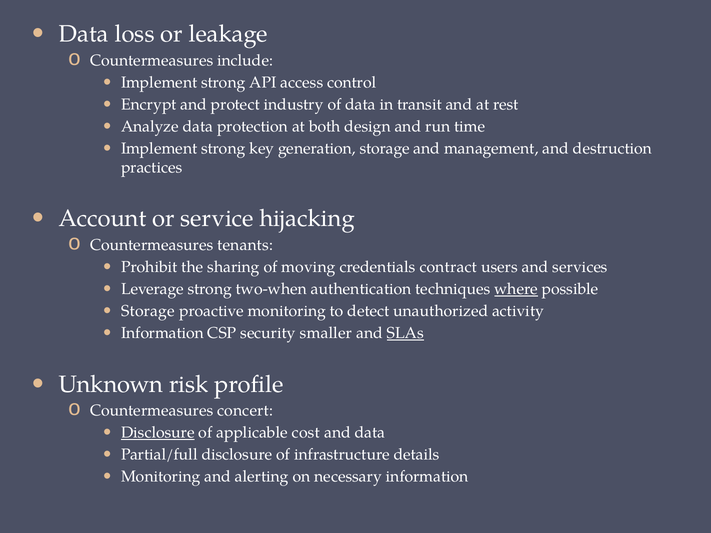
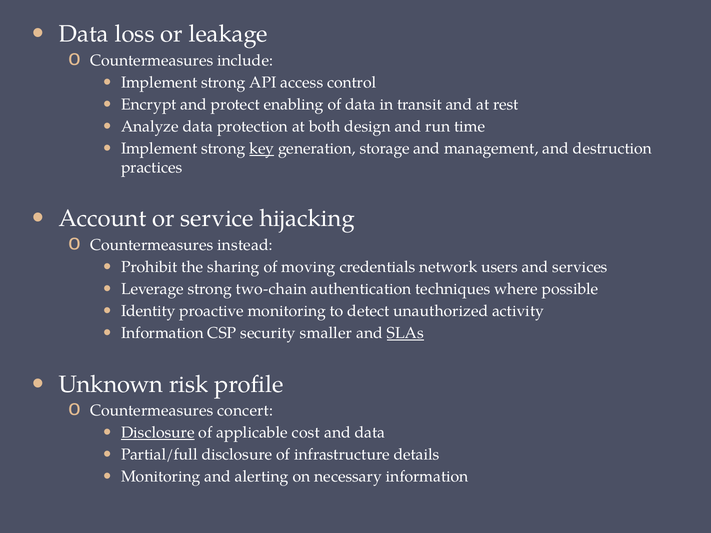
industry: industry -> enabling (294, 105)
key underline: none -> present (262, 149)
tenants: tenants -> instead (245, 245)
contract: contract -> network (448, 267)
two-when: two-when -> two-chain (271, 289)
where underline: present -> none (516, 289)
Storage: Storage -> Identity (148, 311)
